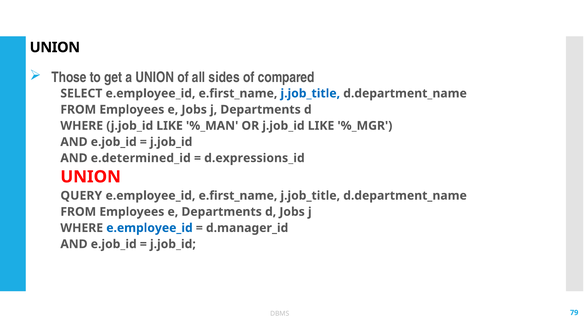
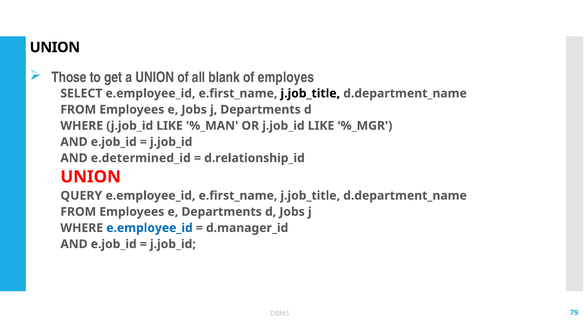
sides: sides -> blank (224, 78)
compared: compared -> employes (286, 78)
j.job_title colour: blue -> black (310, 94)
d.expressions_id: d.expressions_id -> d.relationship_id (254, 158)
